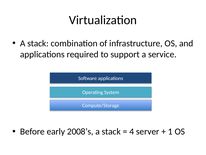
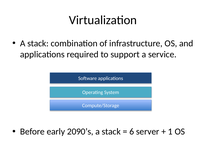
2008’s: 2008’s -> 2090’s (80, 131)
4: 4 -> 6 (132, 131)
